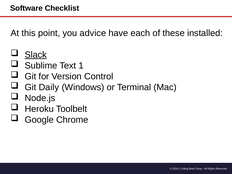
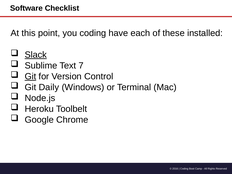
you advice: advice -> coding (93, 33)
1: 1 -> 7 (81, 66)
Git underline: none -> present (30, 76)
